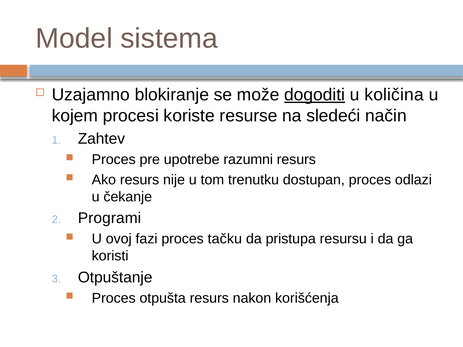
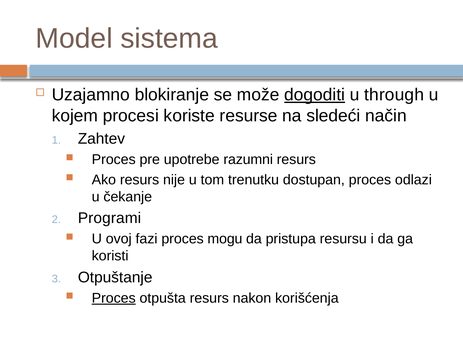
količina: količina -> through (394, 95)
tačku: tačku -> mogu (225, 239)
Proces underline: none -> present (114, 298)
